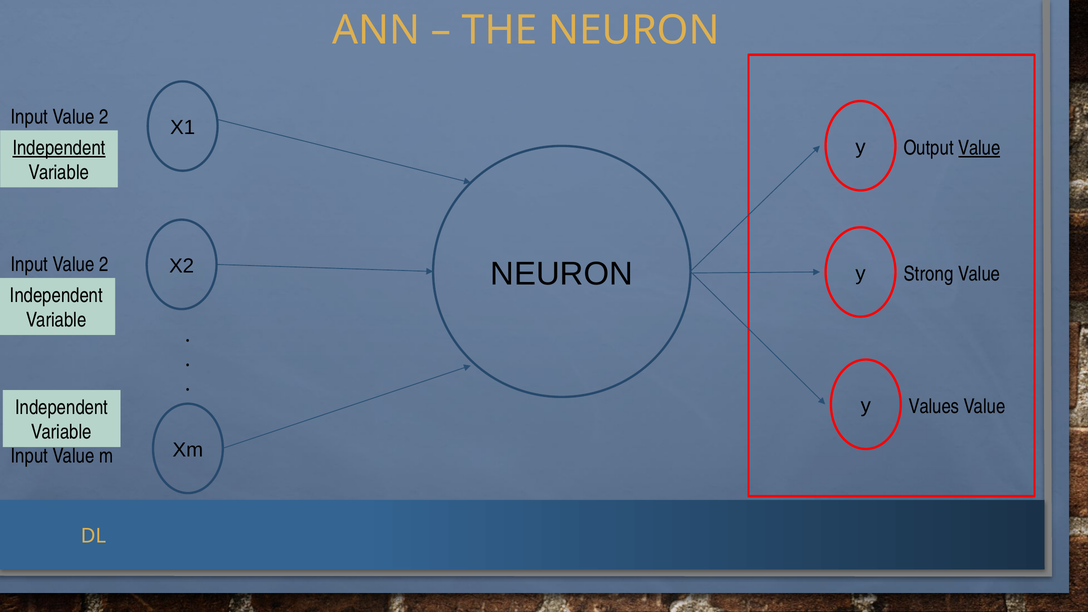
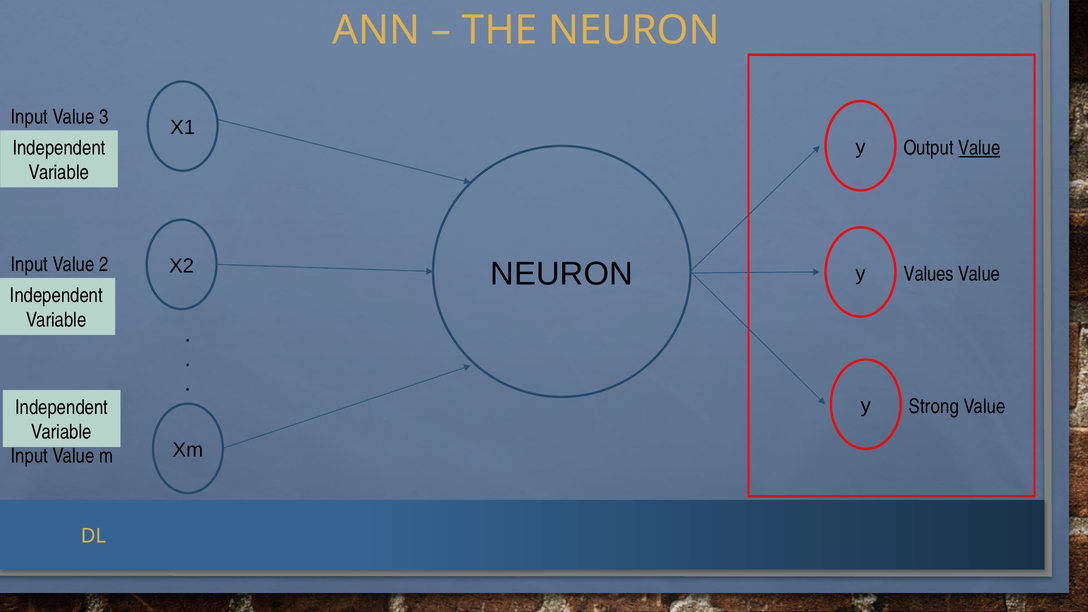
2: 2 -> 3 (104, 117)
Independent underline: present -> none (59, 148)
Strong: Strong -> Values (929, 274)
Values: Values -> Strong (934, 407)
